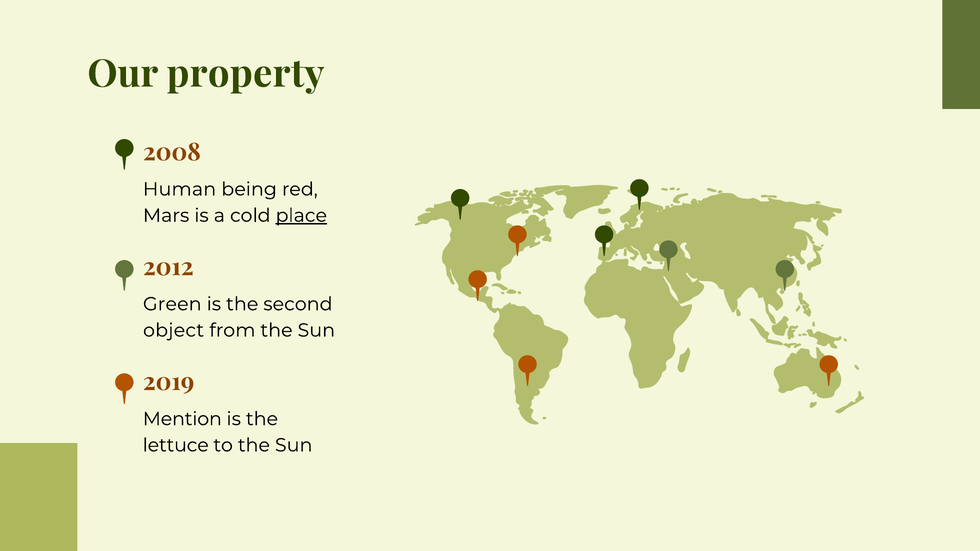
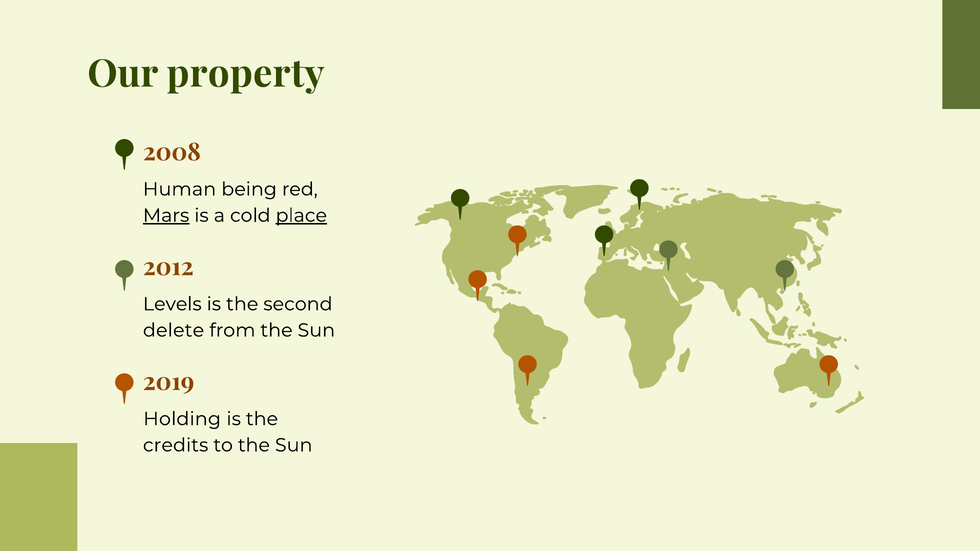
Mars underline: none -> present (166, 216)
Green: Green -> Levels (172, 304)
object: object -> delete (174, 330)
Mention: Mention -> Holding (182, 419)
lettuce: lettuce -> credits (176, 445)
